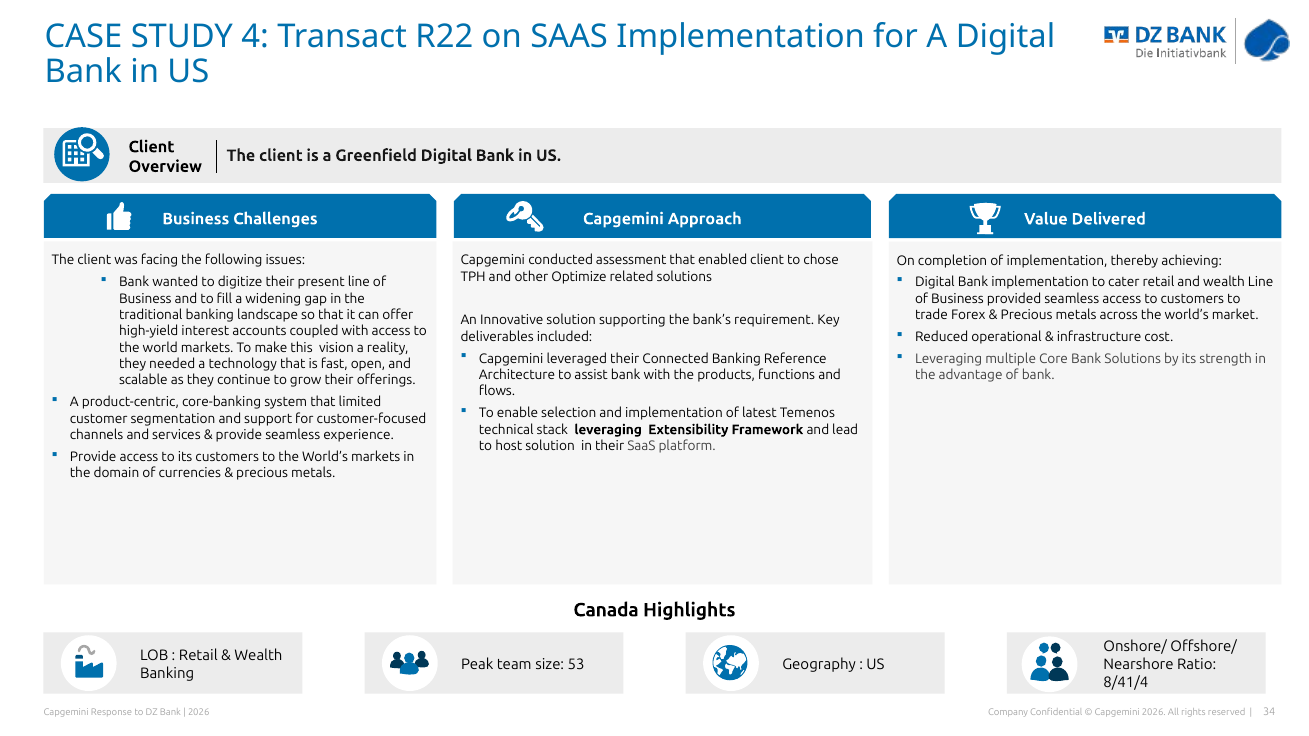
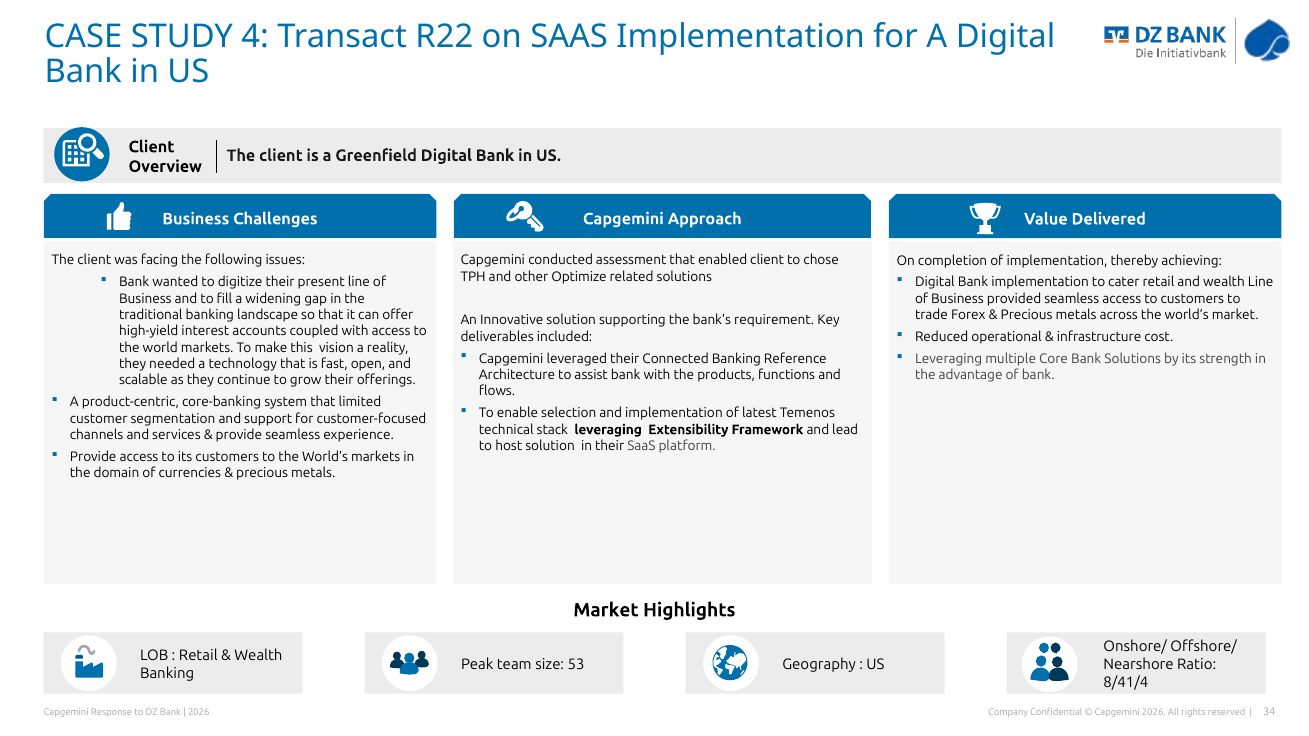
Canada: Canada -> Market (606, 610)
